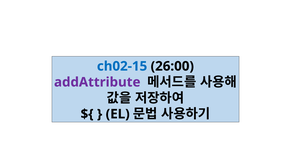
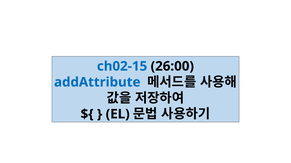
addAttribute colour: purple -> blue (97, 82)
